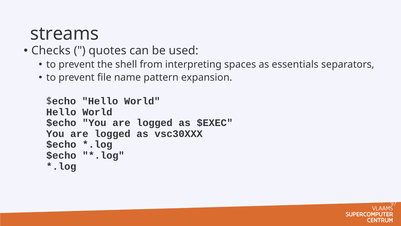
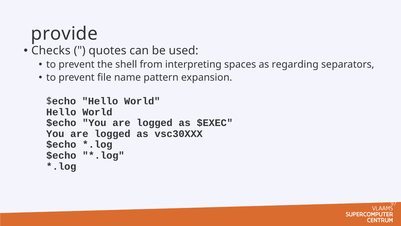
streams: streams -> provide (64, 34)
essentials: essentials -> regarding (295, 64)
